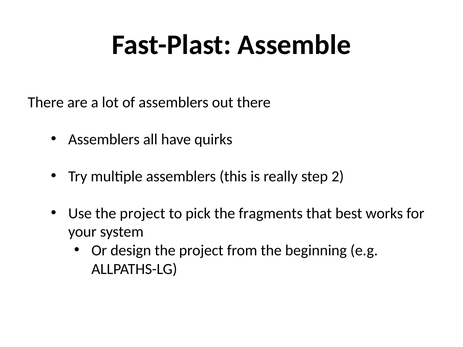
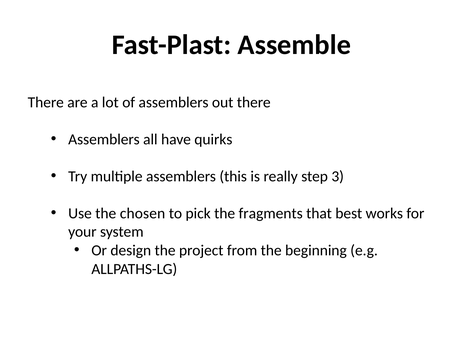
2: 2 -> 3 (338, 177)
Use the project: project -> chosen (143, 214)
